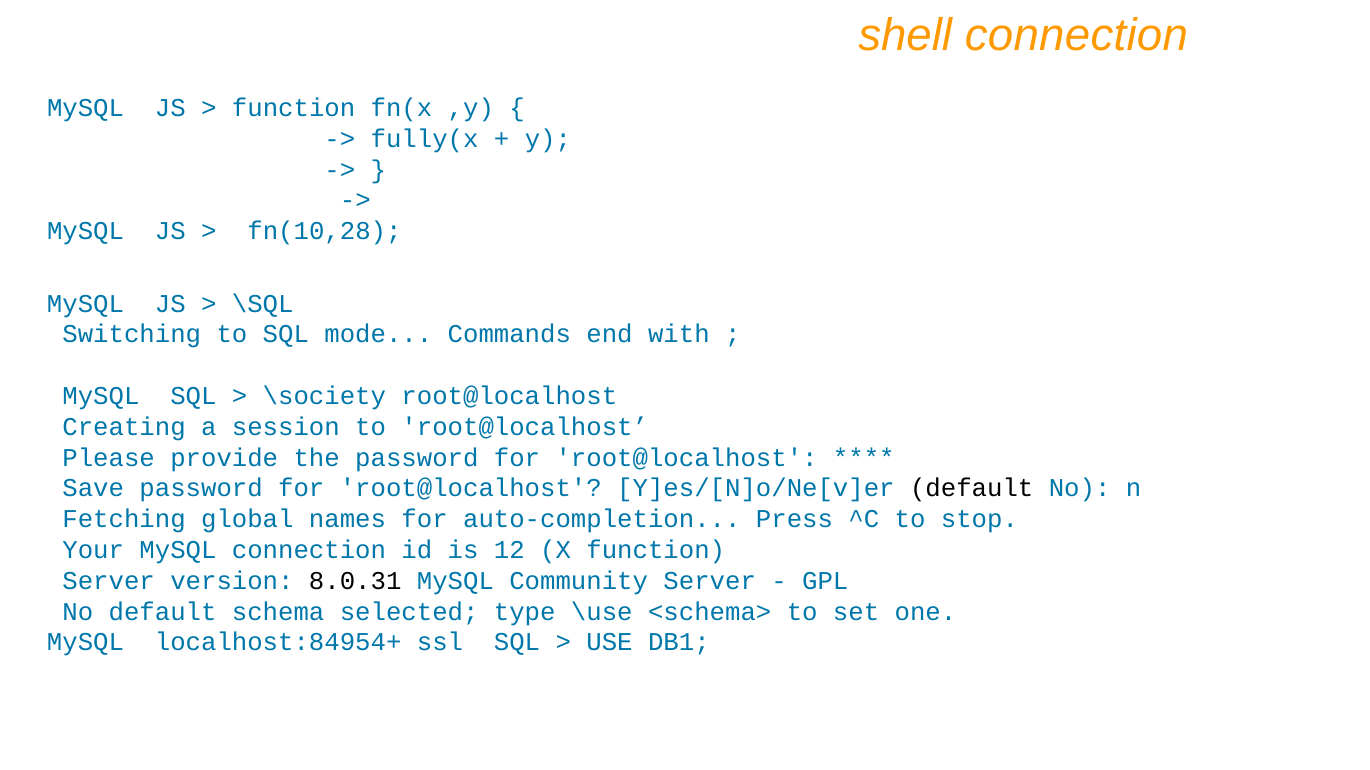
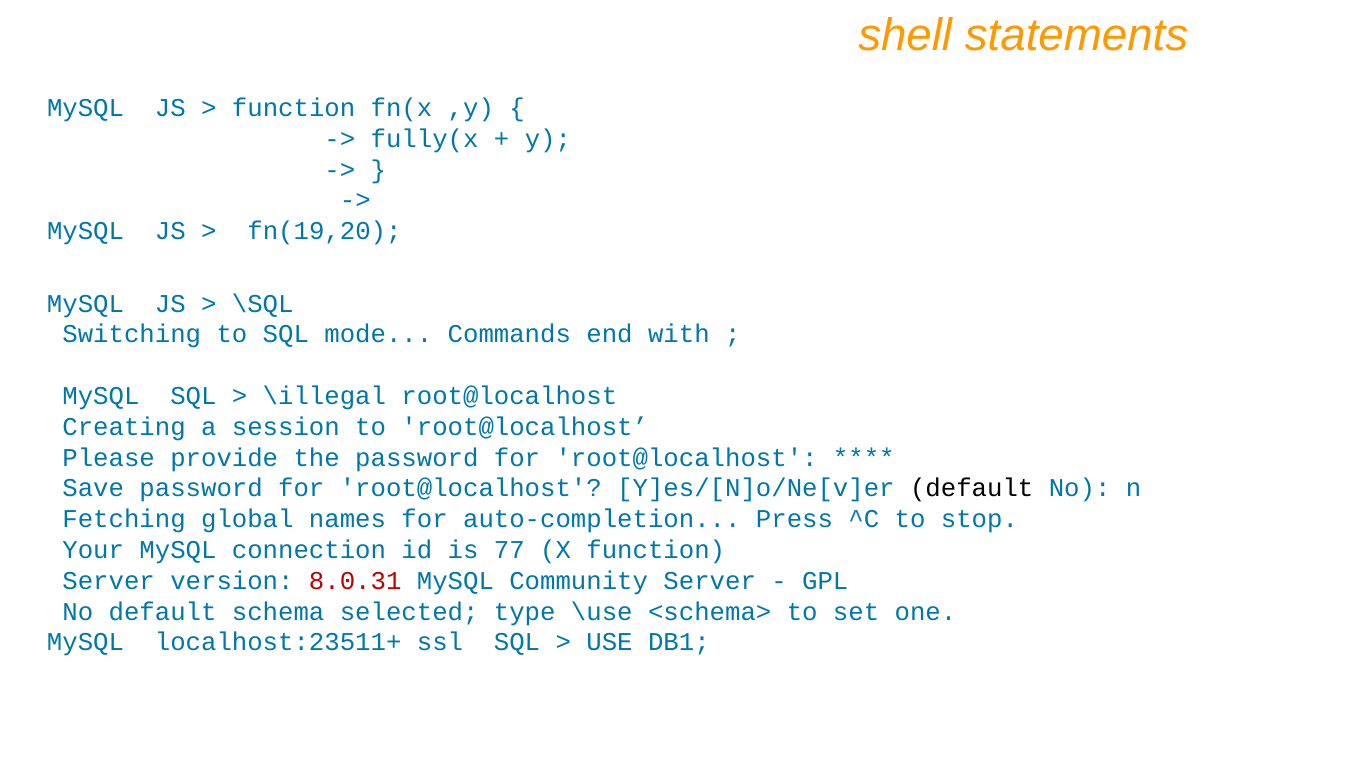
shell connection: connection -> statements (1077, 36)
fn(10,28: fn(10,28 -> fn(19,20 (324, 231)
\society: \society -> \illegal (324, 396)
12: 12 -> 77 (509, 550)
8.0.31 colour: black -> red (355, 581)
localhost:84954+: localhost:84954+ -> localhost:23511+ (278, 643)
